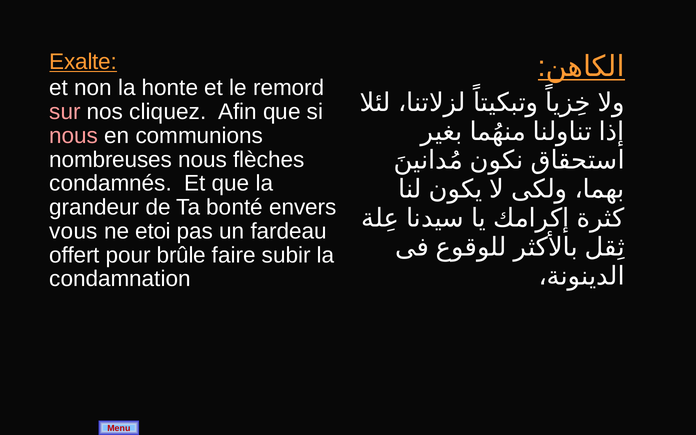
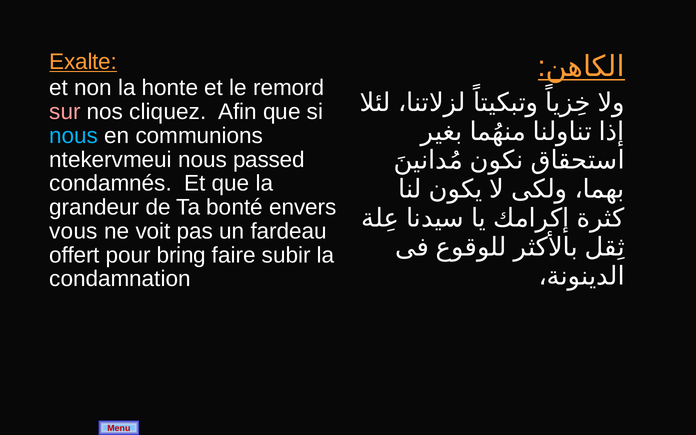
nous colour: pink -> light blue (74, 136)
nombreuses: nombreuses -> ntekervmeui (111, 160)
flèches: flèches -> passed (269, 160)
etoi: etoi -> voit (153, 231)
brûle: brûle -> bring (181, 255)
